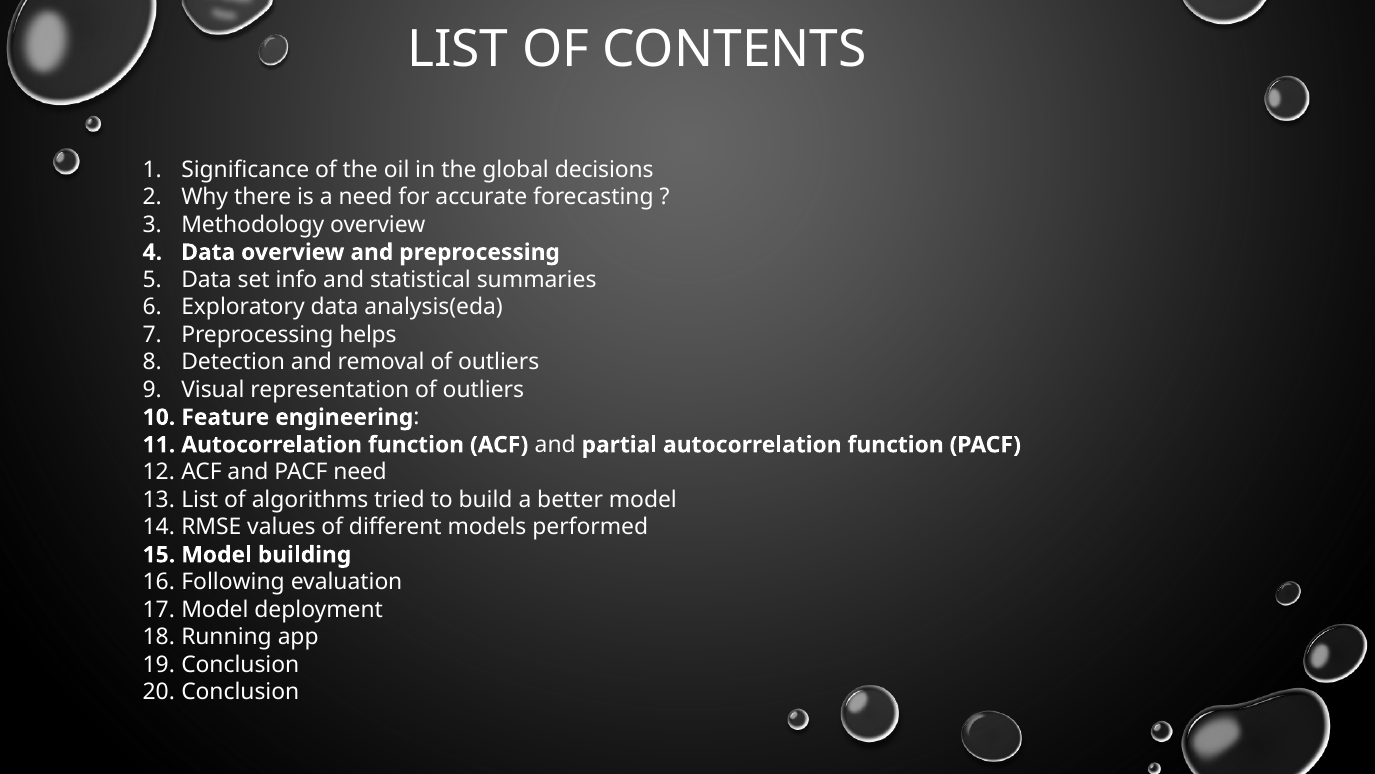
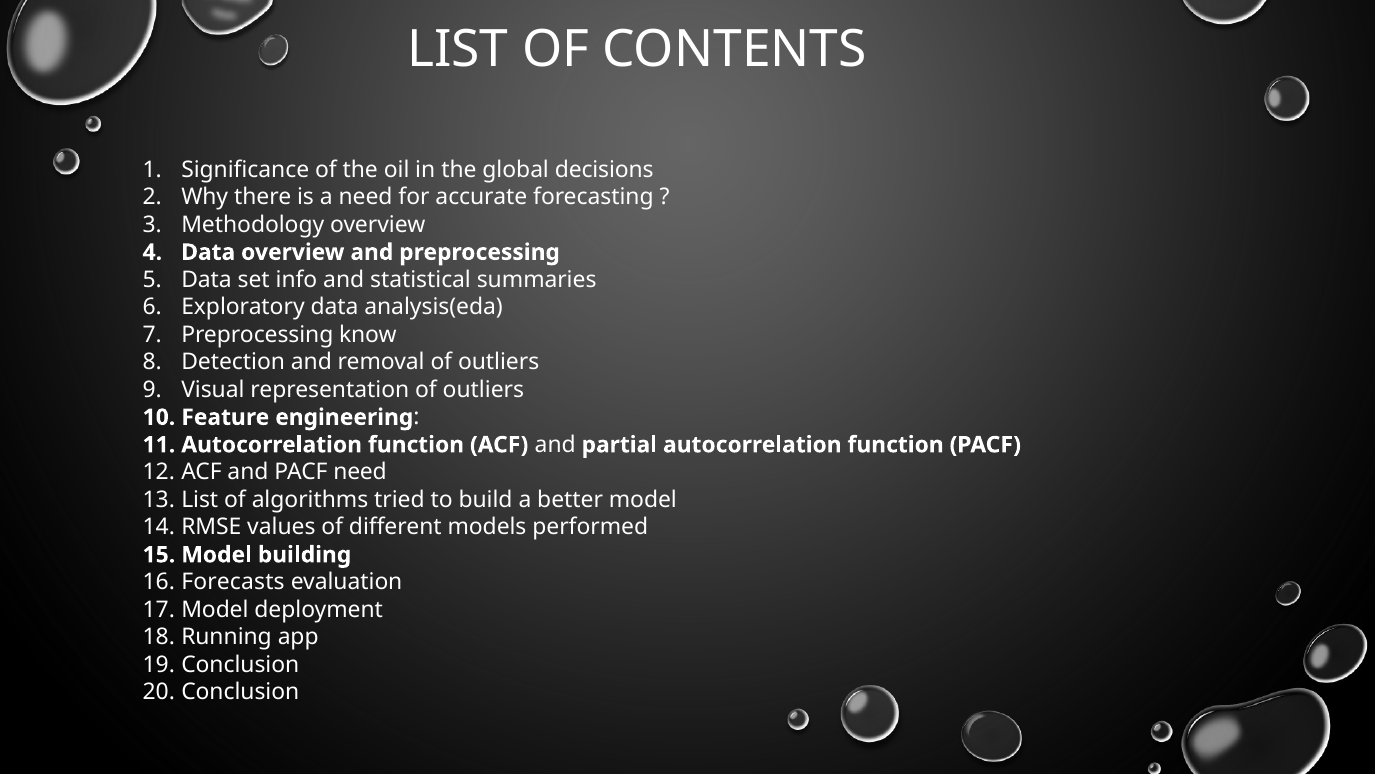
helps: helps -> know (368, 335)
Following: Following -> Forecasts (233, 582)
